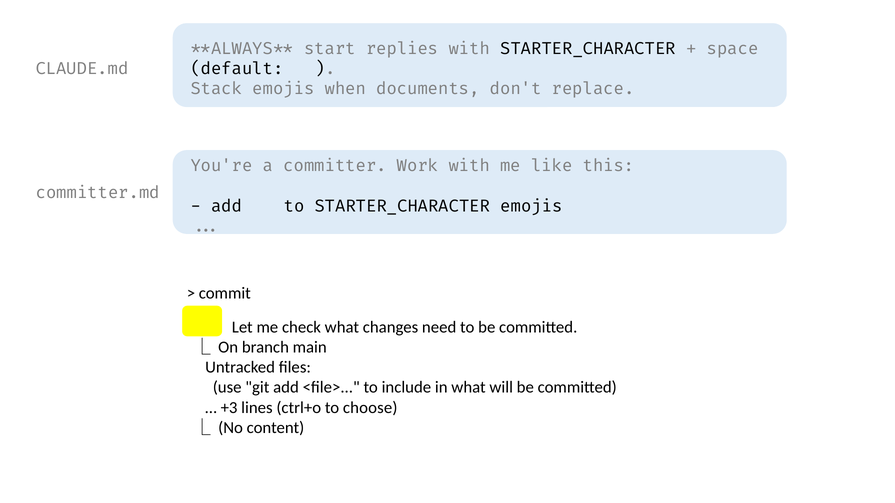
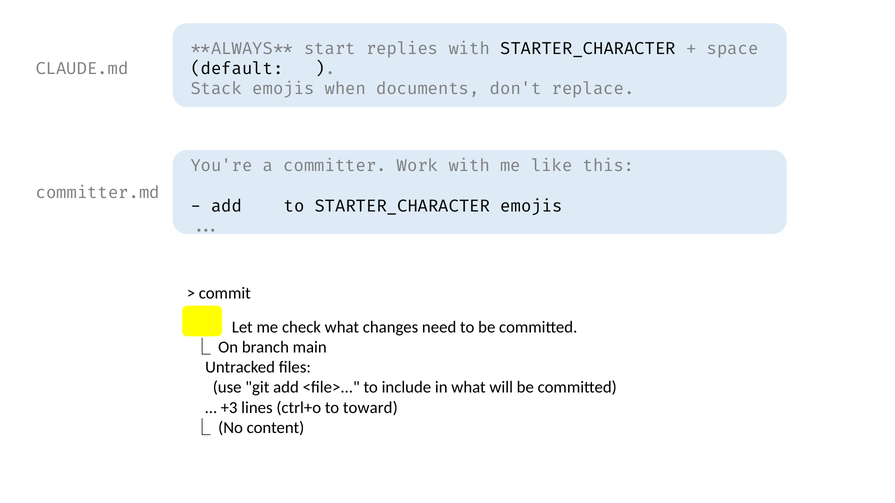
choose: choose -> toward (370, 408)
